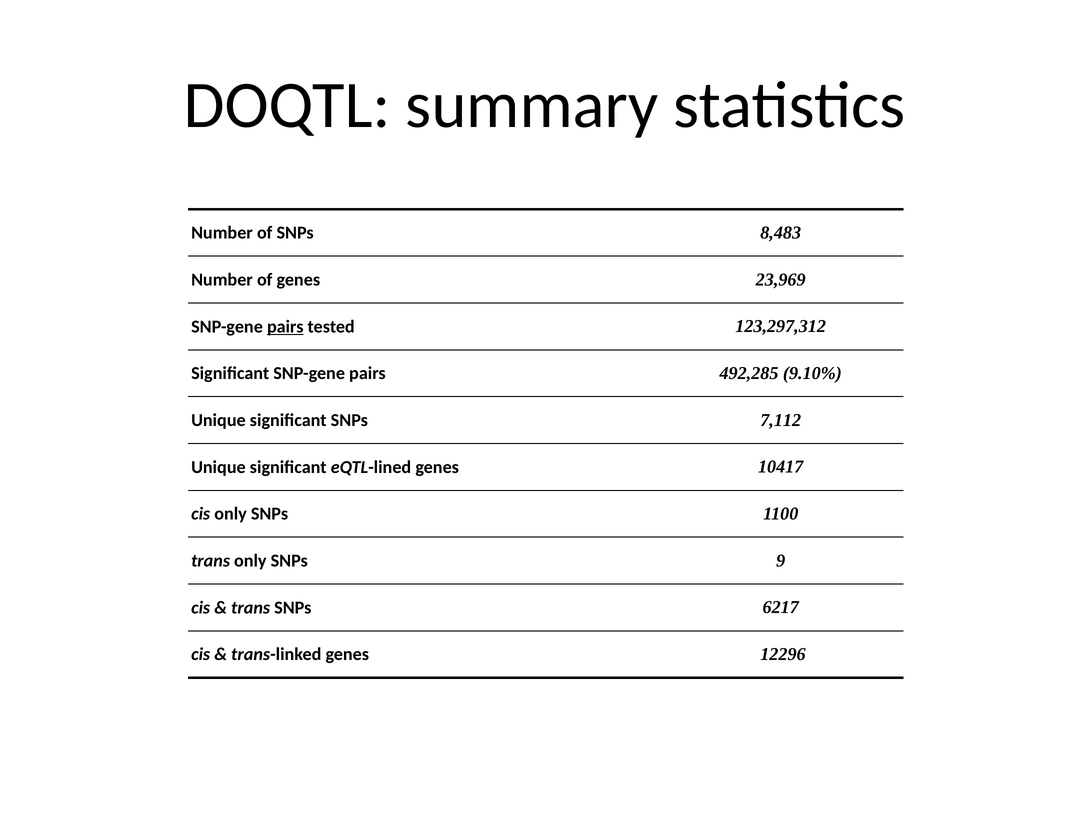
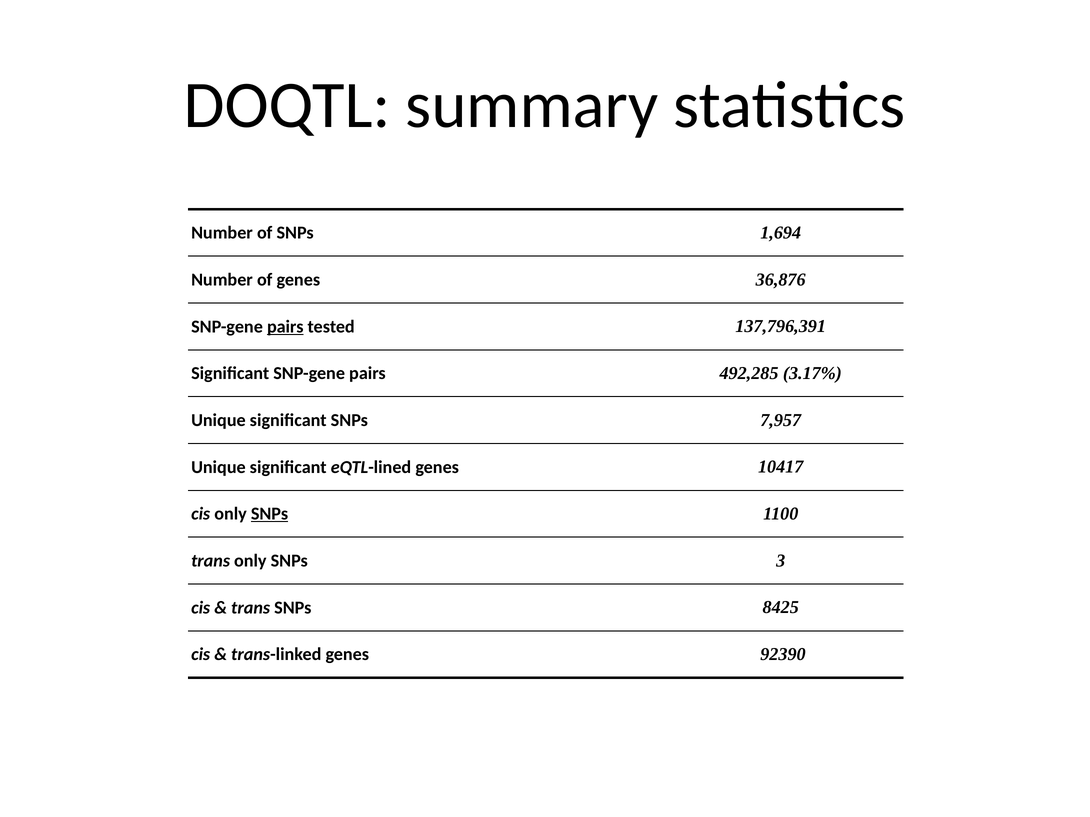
8,483: 8,483 -> 1,694 (781, 233)
23,969: 23,969 -> 36,876 (781, 280)
123,297,312: 123,297,312 -> 137,796,391 (781, 327)
9.10%: 9.10% -> 3.17% (812, 374)
7,112: 7,112 -> 7,957 (781, 420)
SNPs underline: none -> present (270, 514)
9: 9 -> 3 (781, 561)
6217: 6217 -> 8425 (781, 608)
12296: 12296 -> 92390 (783, 655)
